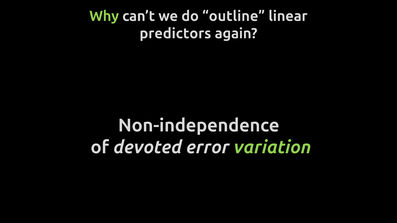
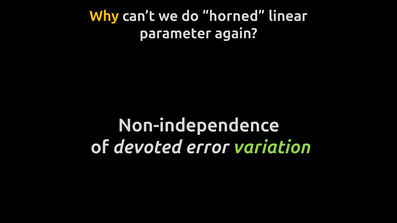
Why colour: light green -> yellow (104, 16)
outline: outline -> horned (234, 16)
predictors: predictors -> parameter (175, 34)
